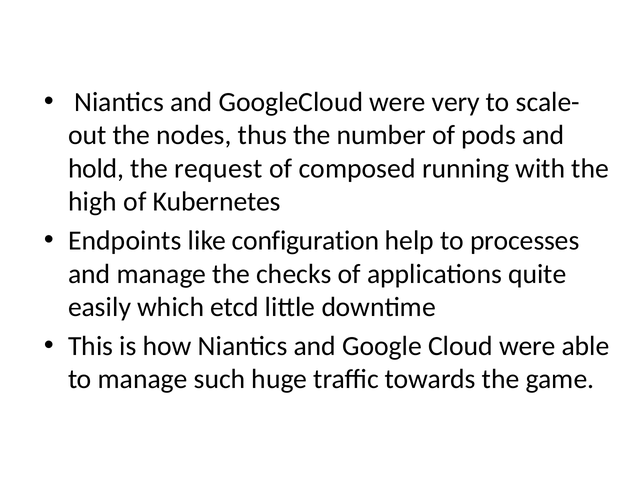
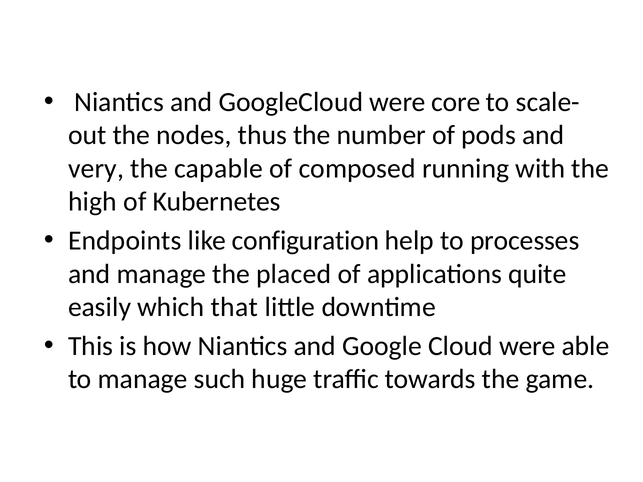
very: very -> core (456, 102)
hold: hold -> very (96, 169)
request: request -> capable (218, 169)
checks: checks -> placed (294, 274)
etcd: etcd -> that (234, 307)
